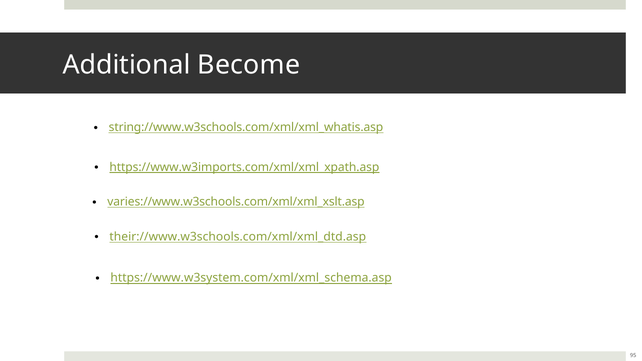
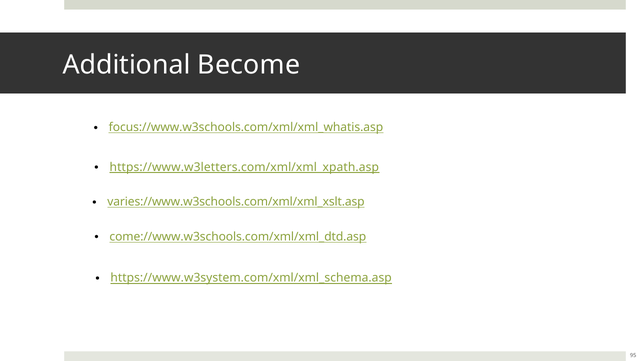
string://www.w3schools.com/xml/xml_whatis.asp: string://www.w3schools.com/xml/xml_whatis.asp -> focus://www.w3schools.com/xml/xml_whatis.asp (246, 127)
https://www.w3imports.com/xml/xml_xpath.asp: https://www.w3imports.com/xml/xml_xpath.asp -> https://www.w3letters.com/xml/xml_xpath.asp (244, 167)
their://www.w3schools.com/xml/xml_dtd.asp: their://www.w3schools.com/xml/xml_dtd.asp -> come://www.w3schools.com/xml/xml_dtd.asp (238, 237)
